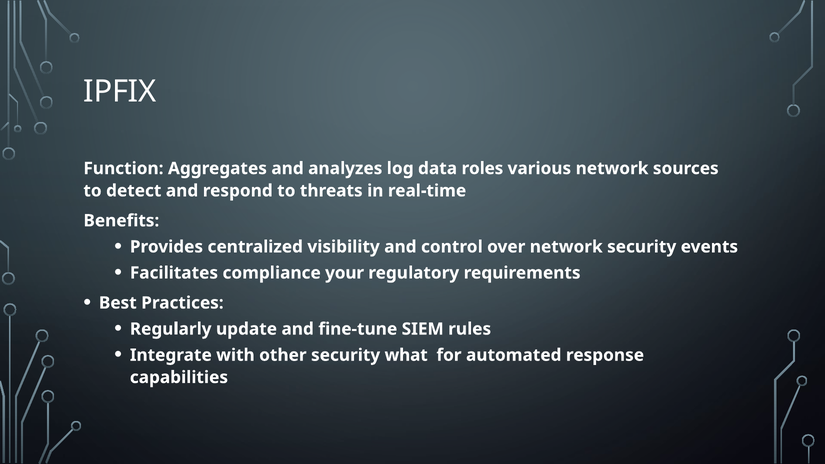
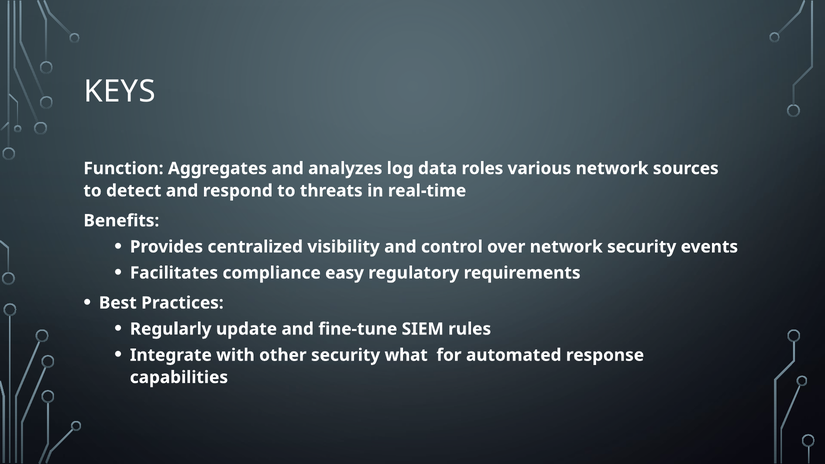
IPFIX: IPFIX -> KEYS (120, 92)
your: your -> easy (345, 273)
